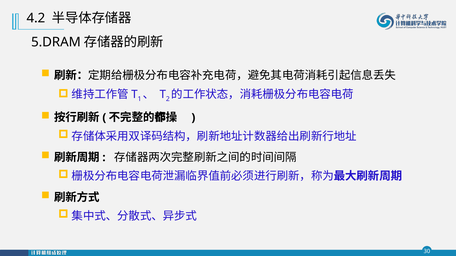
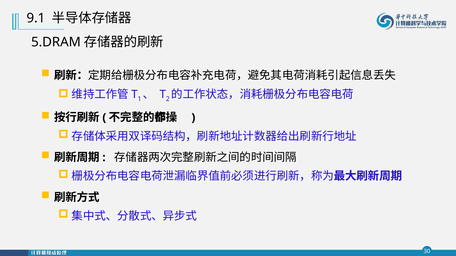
4.2: 4.2 -> 9.1 (36, 18)
